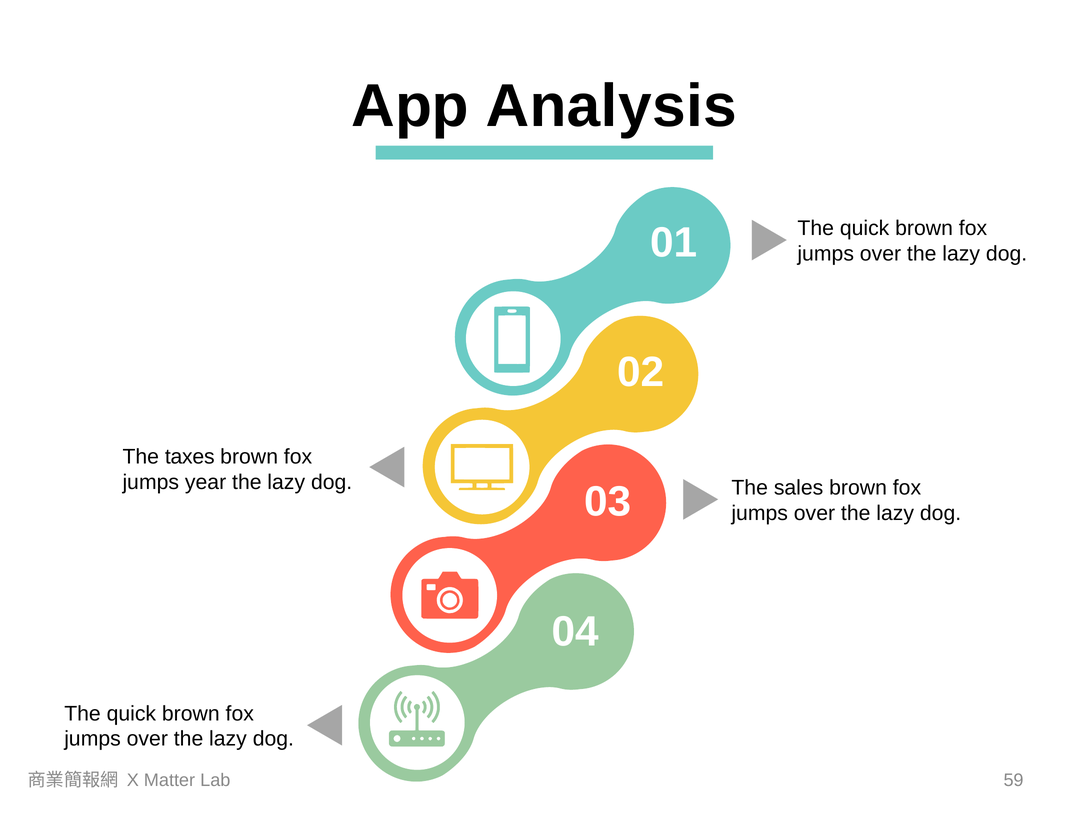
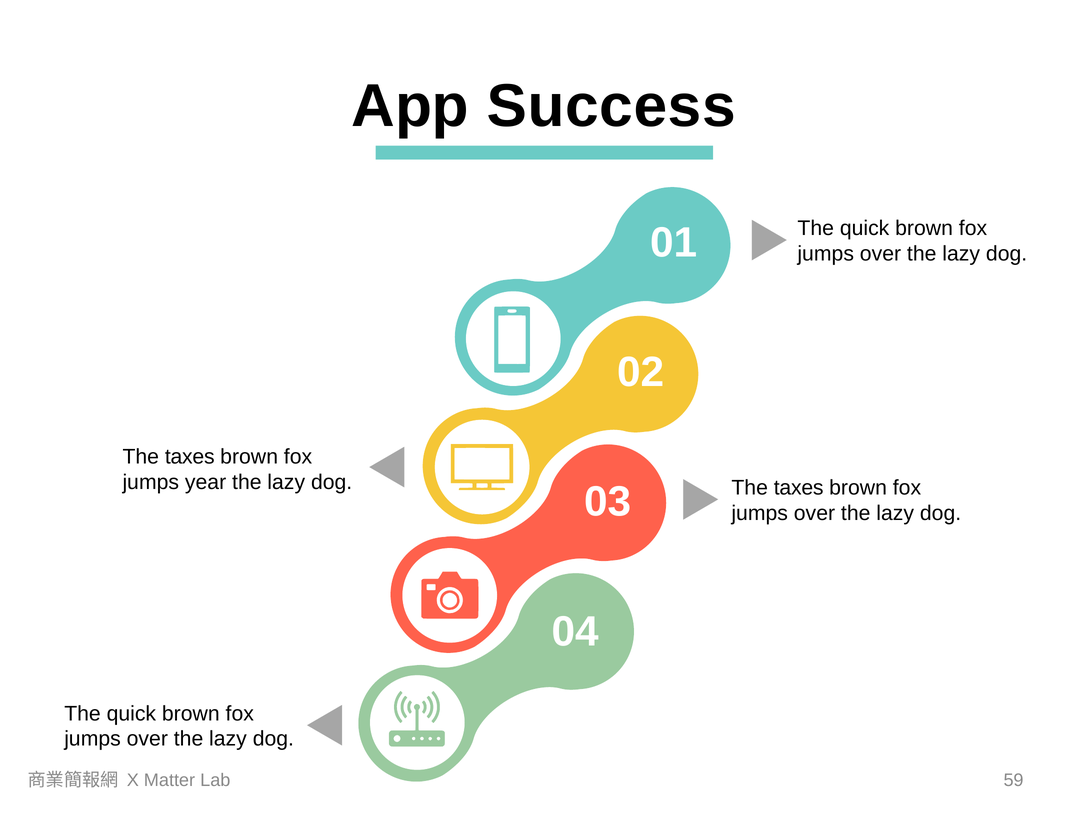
Analysis: Analysis -> Success (611, 106)
sales: sales -> taxes (799, 488)
